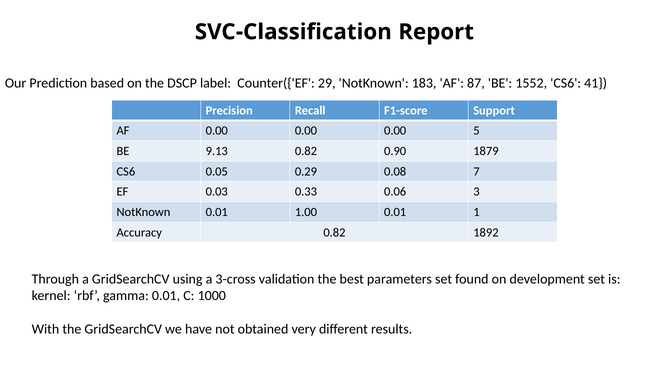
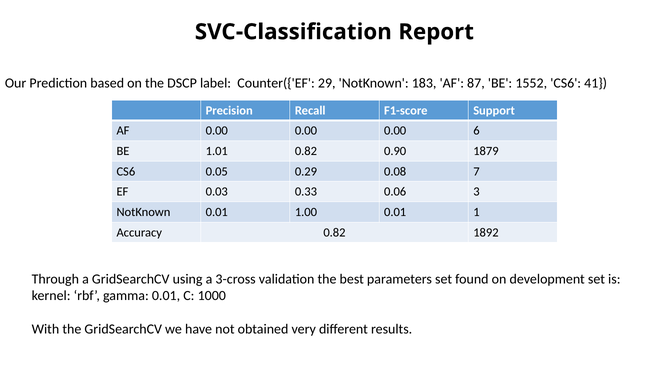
5: 5 -> 6 (476, 131)
9.13: 9.13 -> 1.01 (217, 151)
